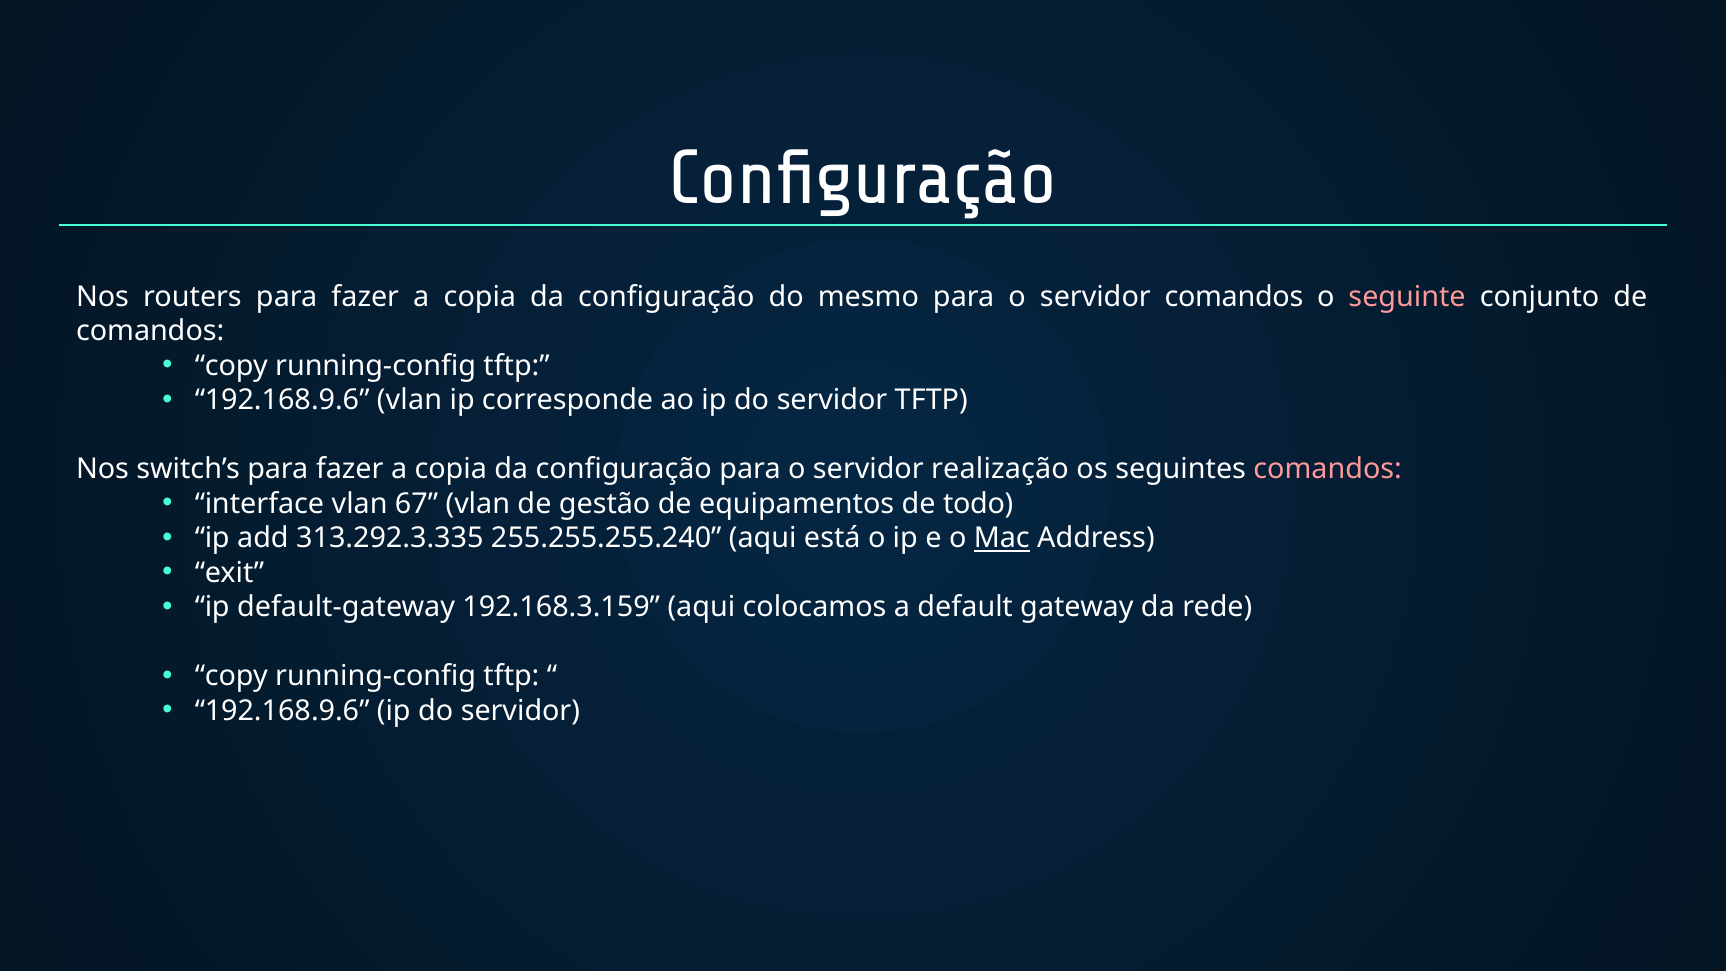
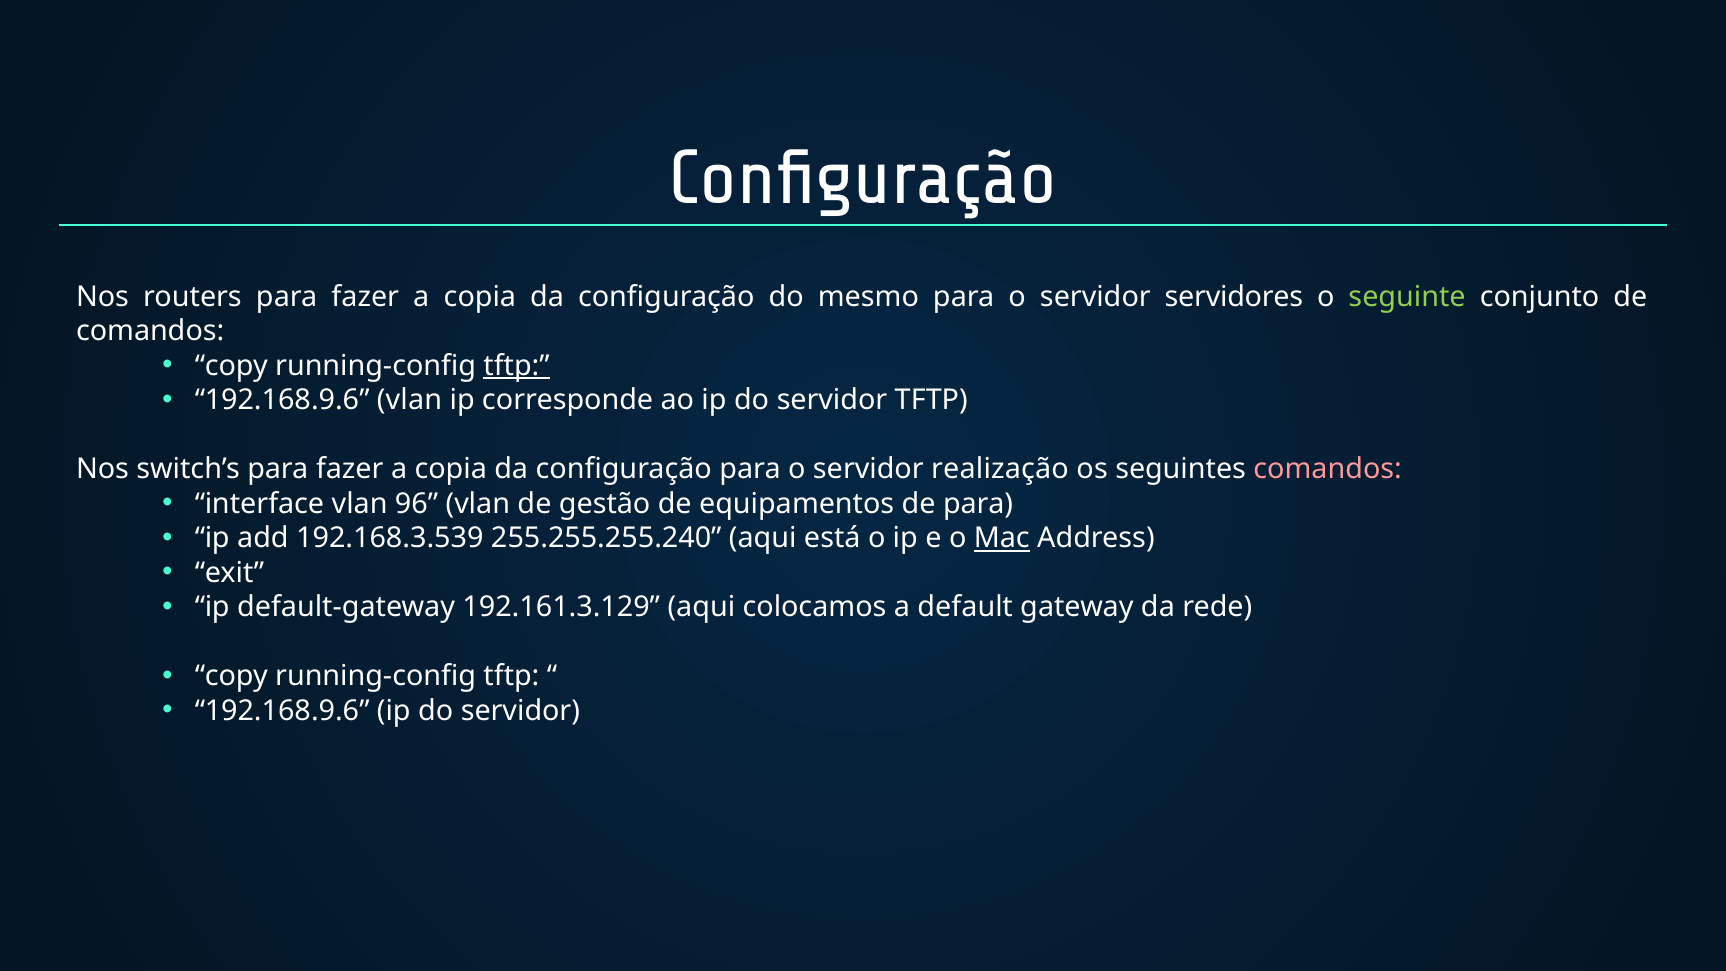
servidor comandos: comandos -> servidores (1234, 297)
seguinte colour: pink -> light green (1407, 297)
tftp underline: none -> present (517, 366)
67: 67 -> 96 (417, 504)
de todo: todo -> para (978, 504)
313.292.3.335: 313.292.3.335 -> 192.168.3.539 (390, 538)
192.168.3.159: 192.168.3.159 -> 192.161.3.129 (561, 607)
